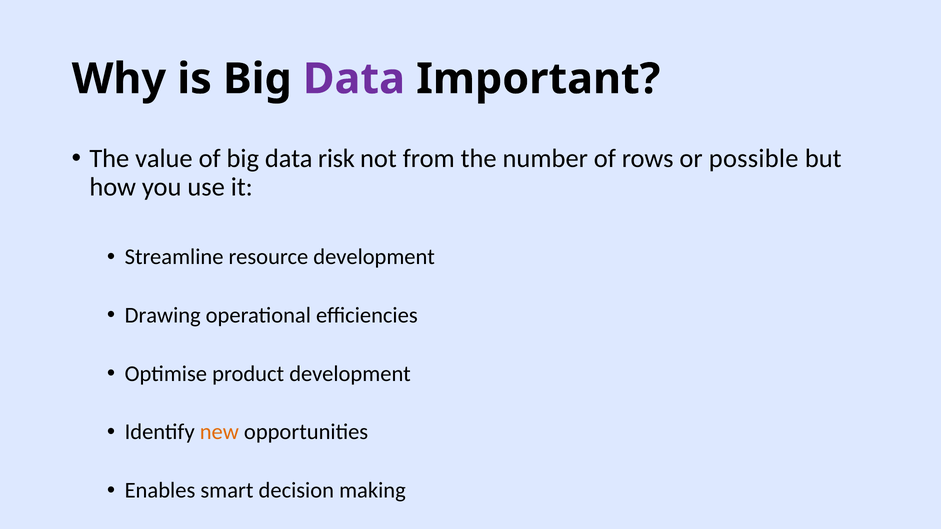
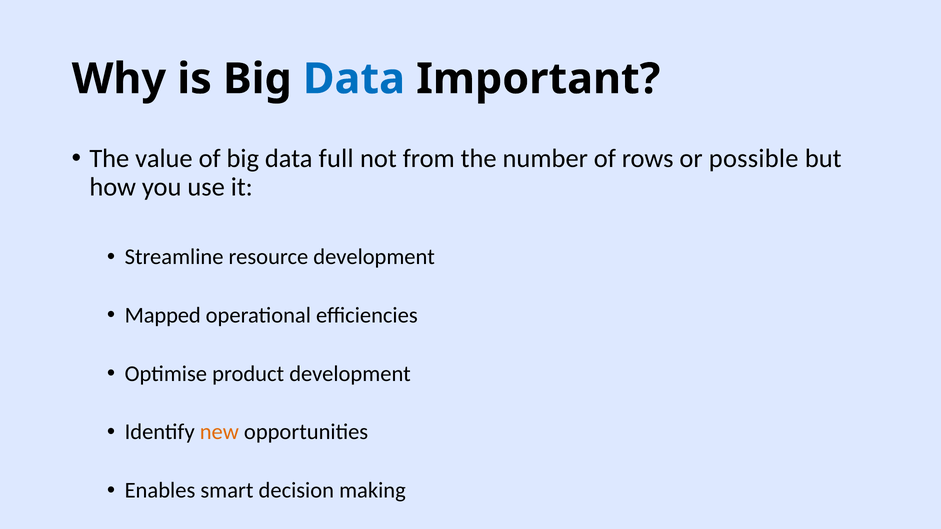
Data colour: purple -> blue (354, 79)
risk: risk -> full (336, 159)
Drawing: Drawing -> Mapped (163, 315)
